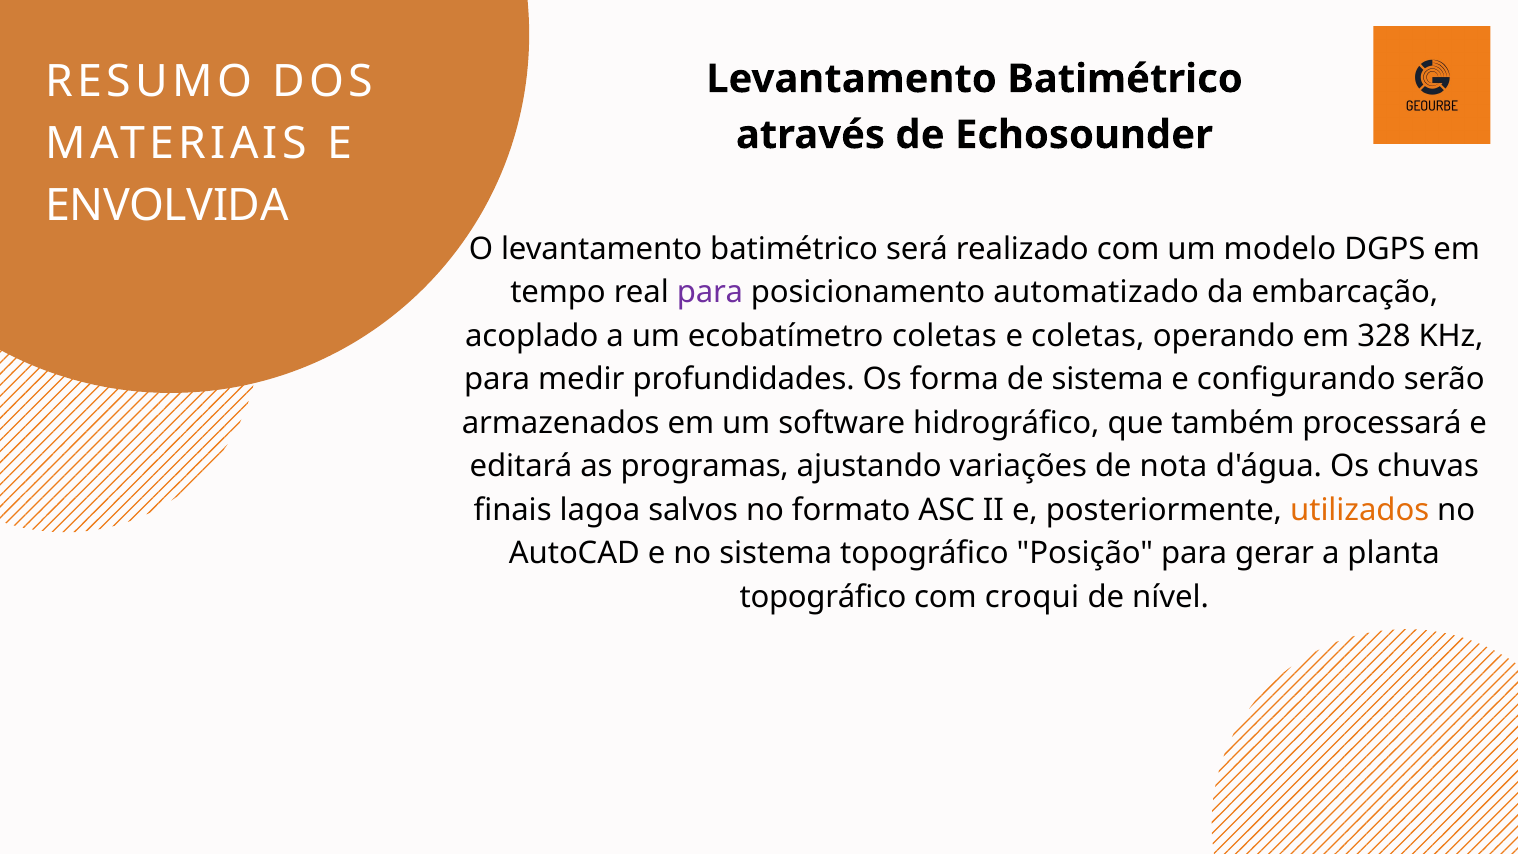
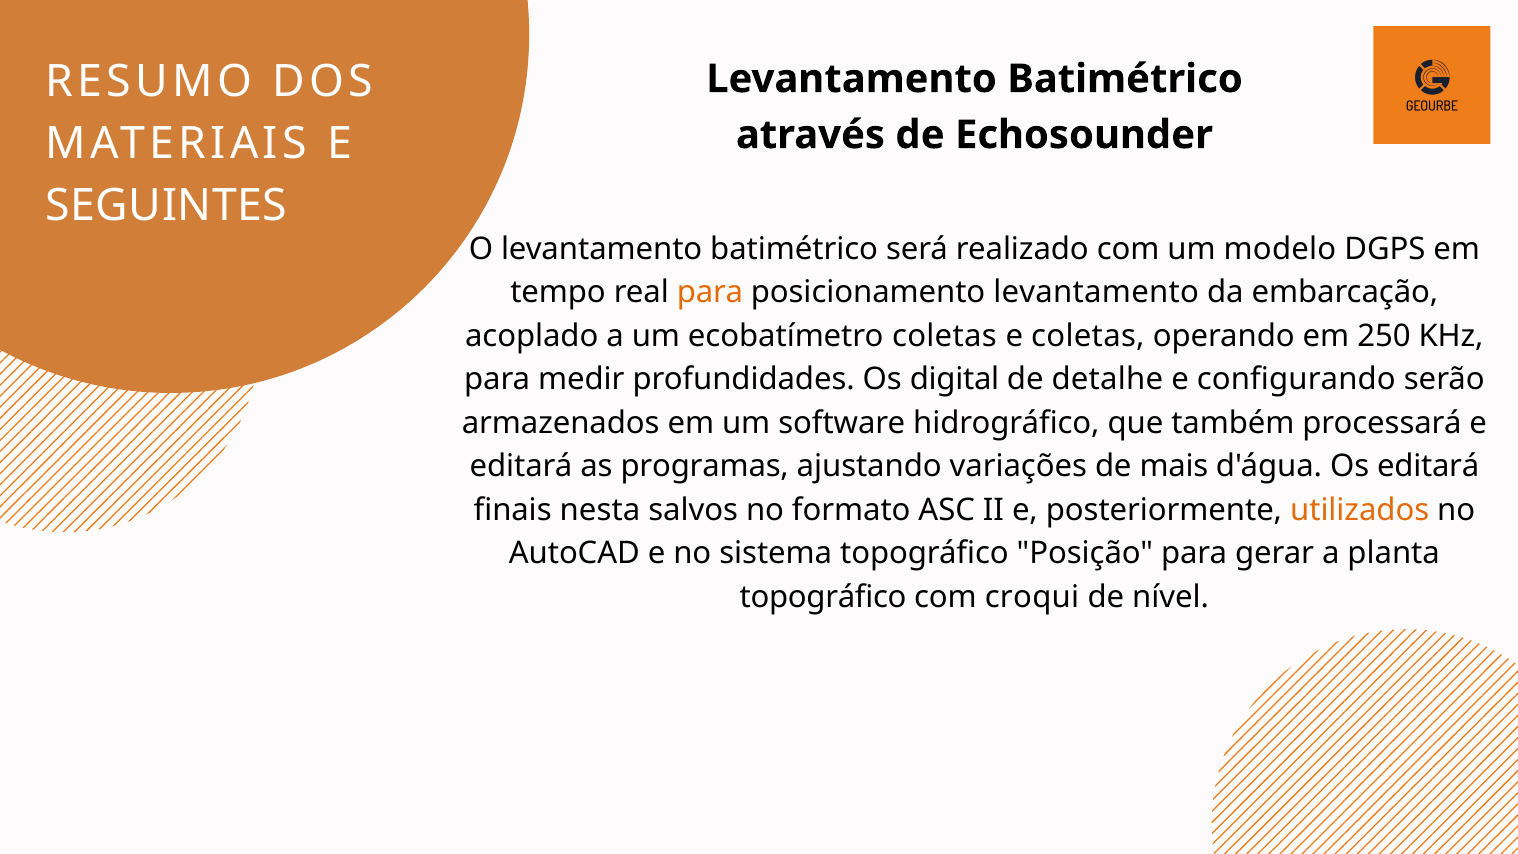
ENVOLVIDA: ENVOLVIDA -> SEGUINTES (166, 205)
para colour: purple -> orange (710, 293)
posicionamento automatizado: automatizado -> levantamento (1096, 293)
328: 328 -> 250 (1384, 336)
forma: forma -> digital (955, 380)
de sistema: sistema -> detalhe (1107, 380)
nota: nota -> mais (1174, 467)
Os chuvas: chuvas -> editará (1428, 467)
lagoa: lagoa -> nesta (600, 510)
